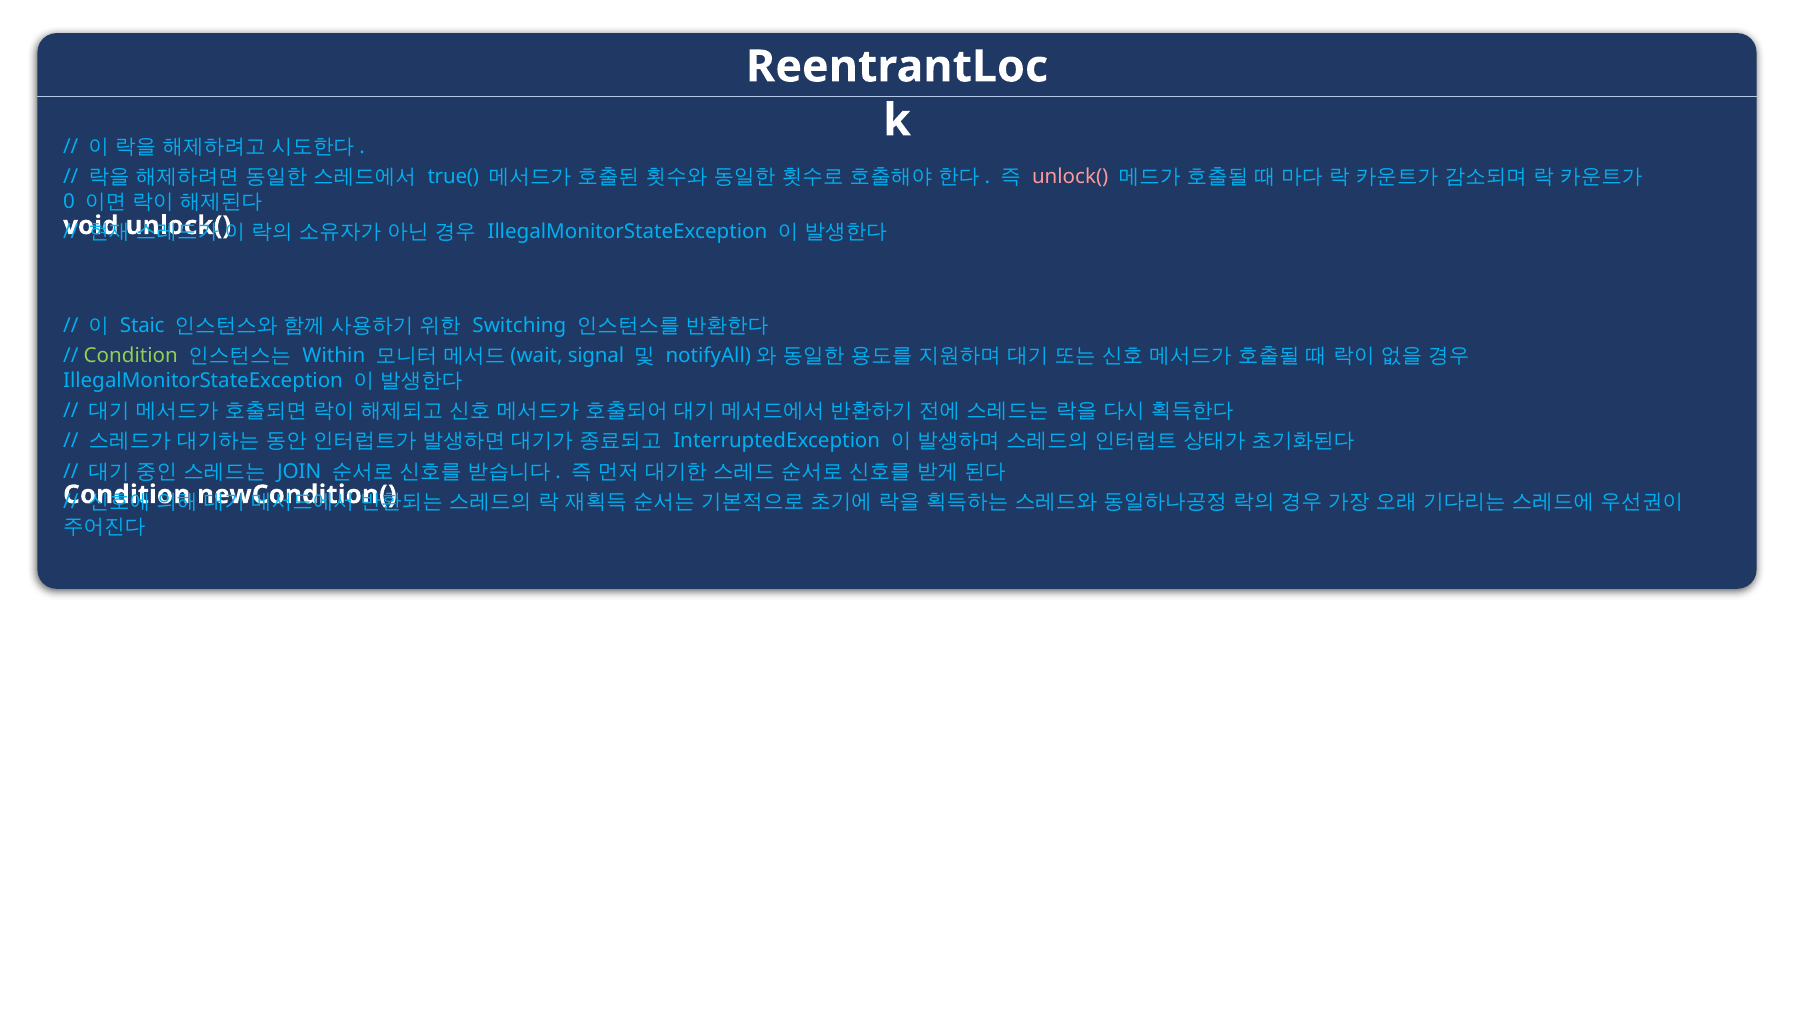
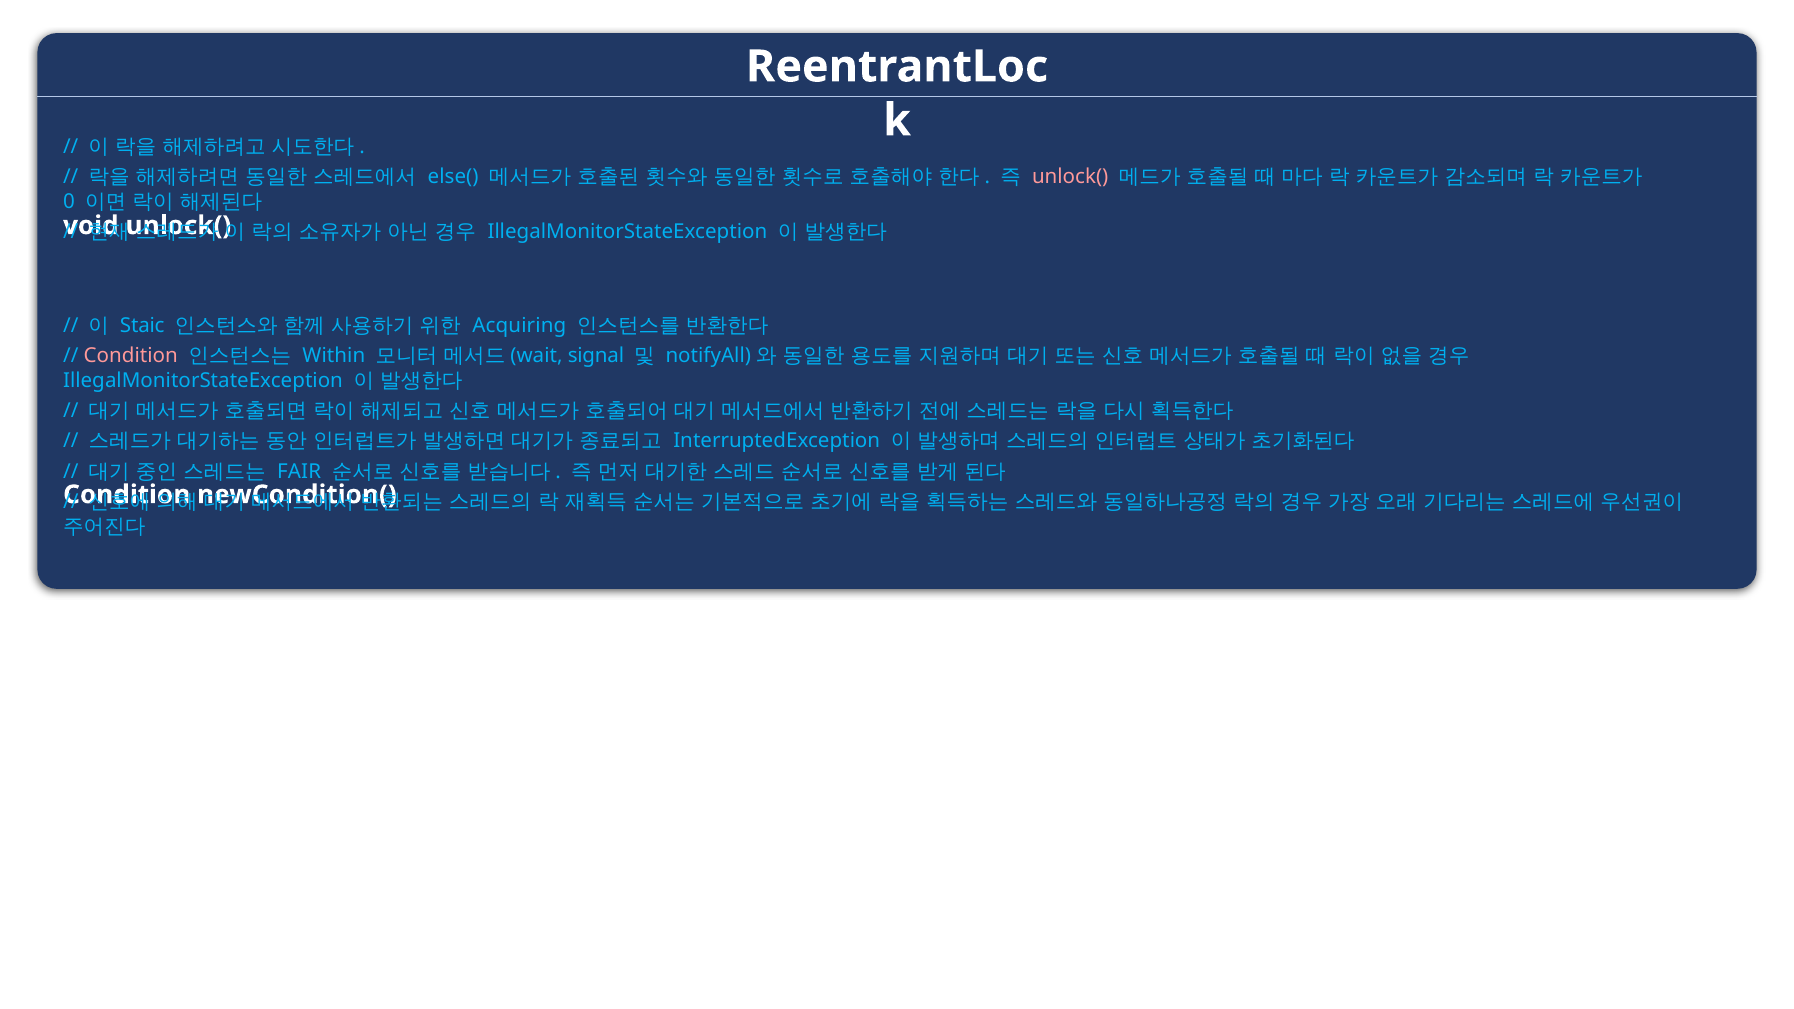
true(: true( -> else( (453, 177)
Switching: Switching -> Acquiring (519, 326)
Condition colour: light green -> pink (131, 356)
JOIN: JOIN -> FAIR (299, 472)
